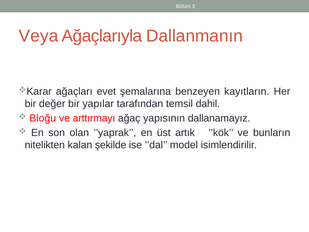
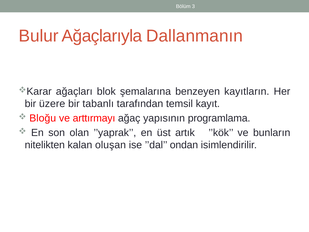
Veya: Veya -> Bulur (39, 36)
evet: evet -> blok (106, 91)
değer: değer -> üzere (52, 104)
yapılar: yapılar -> tabanlı (98, 104)
dahil: dahil -> kayıt (208, 104)
dallanamayız: dallanamayız -> programlama (219, 118)
şekilde: şekilde -> oluşan (111, 145)
model: model -> ondan (184, 145)
